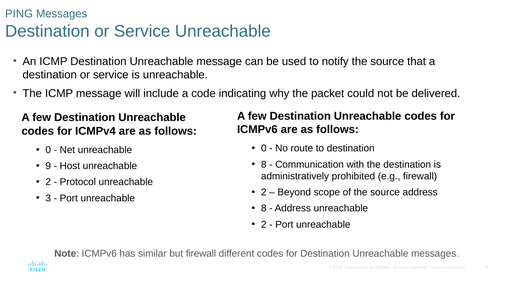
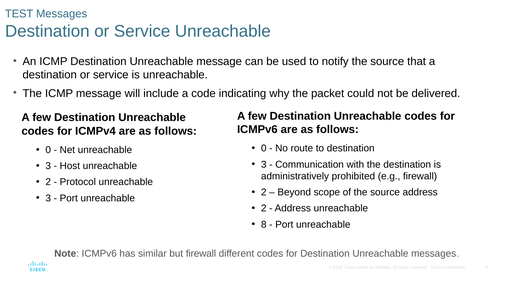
PING: PING -> TEST (19, 14)
8: 8 -> 3 (264, 165)
9: 9 -> 3 (48, 166)
8: 8 -> 2 (264, 209)
2: 2 -> 8 (264, 225)
